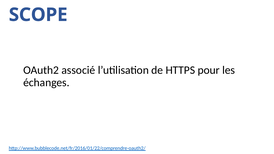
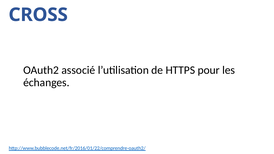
SCOPE: SCOPE -> CROSS (38, 15)
